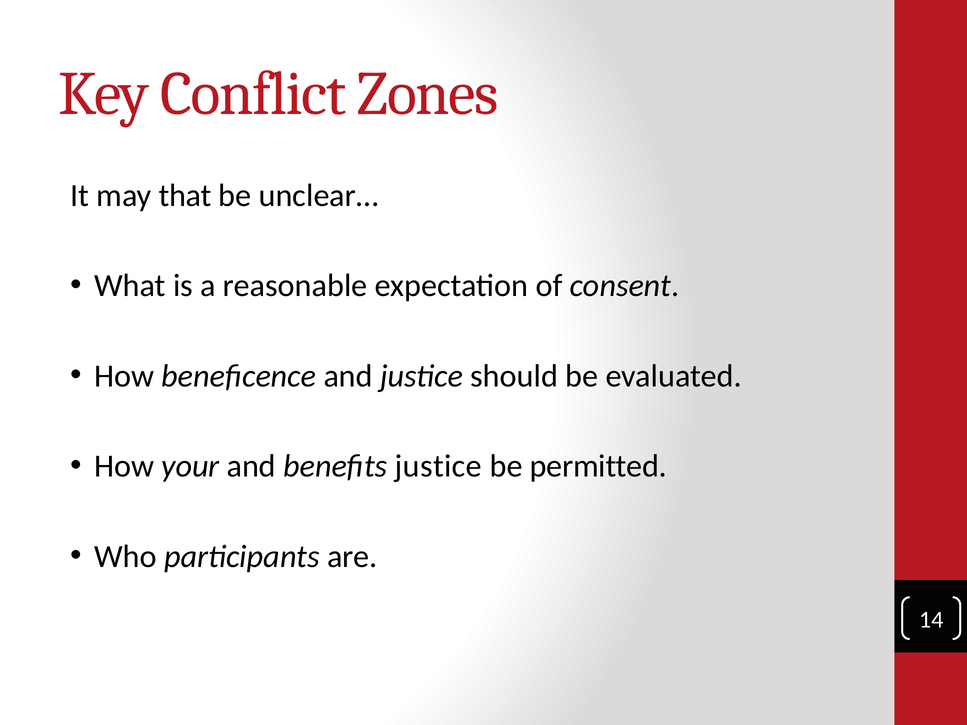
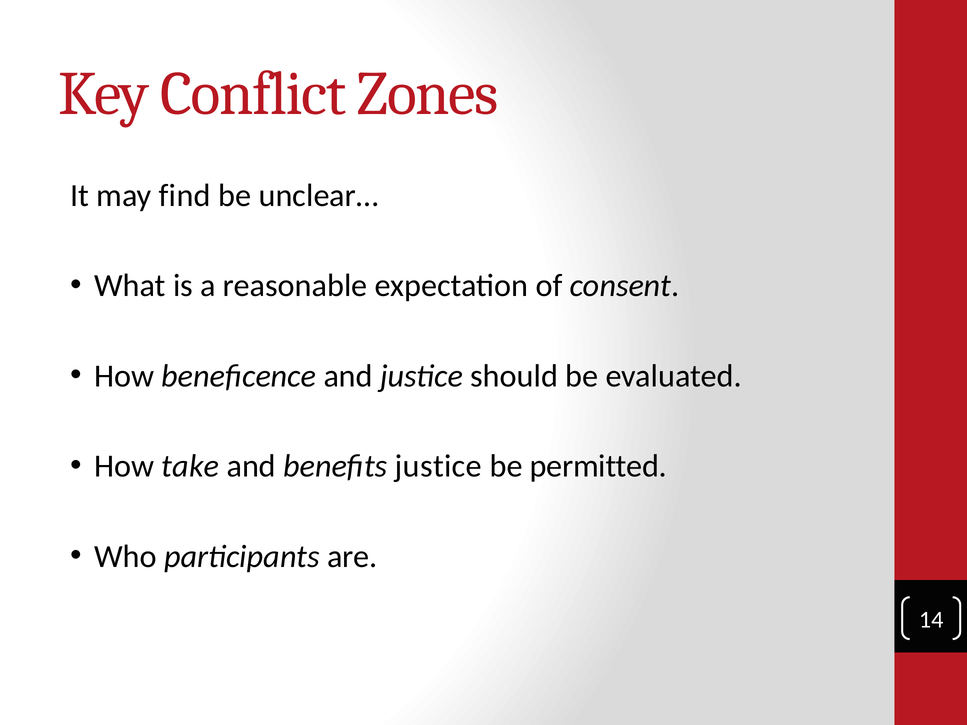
that: that -> find (185, 196)
your: your -> take (190, 466)
